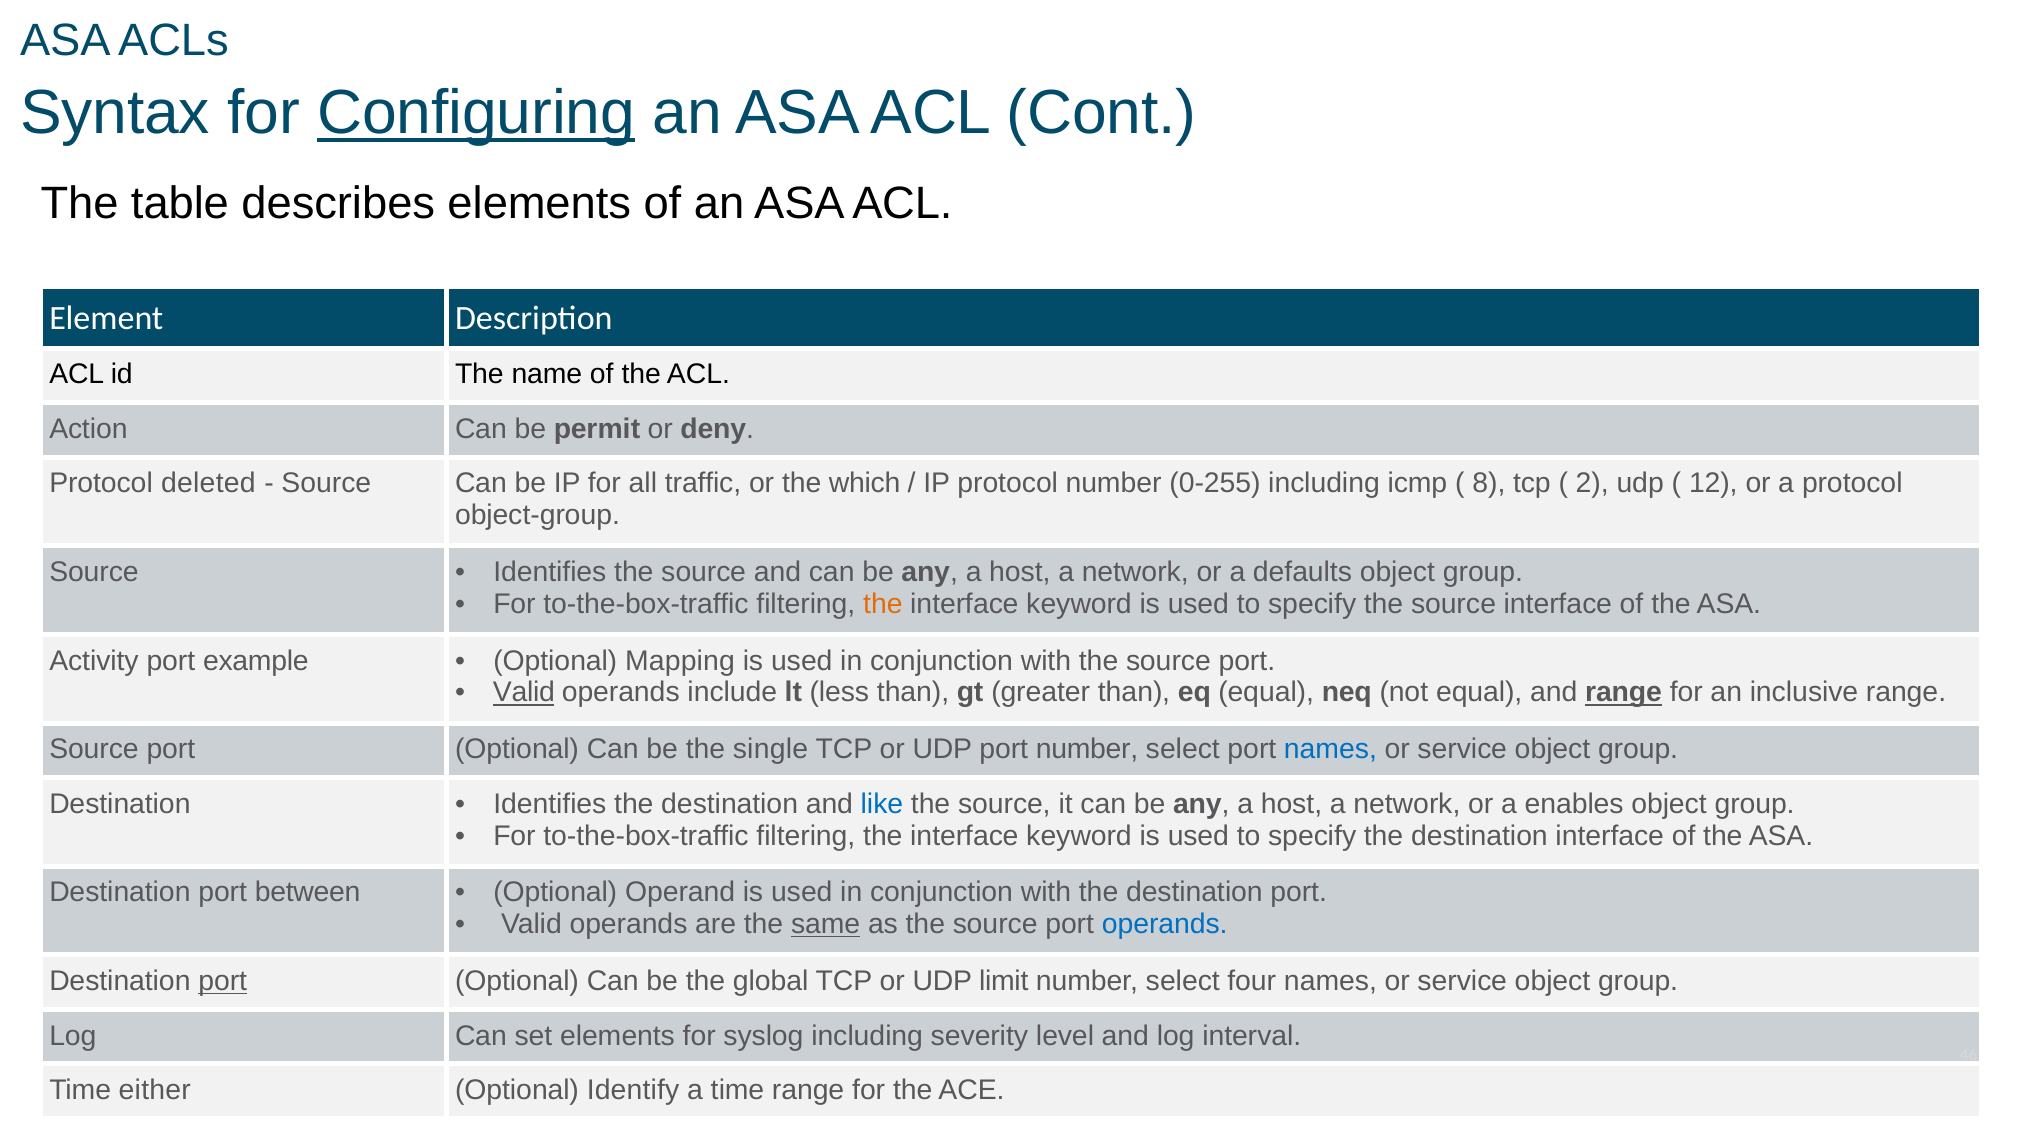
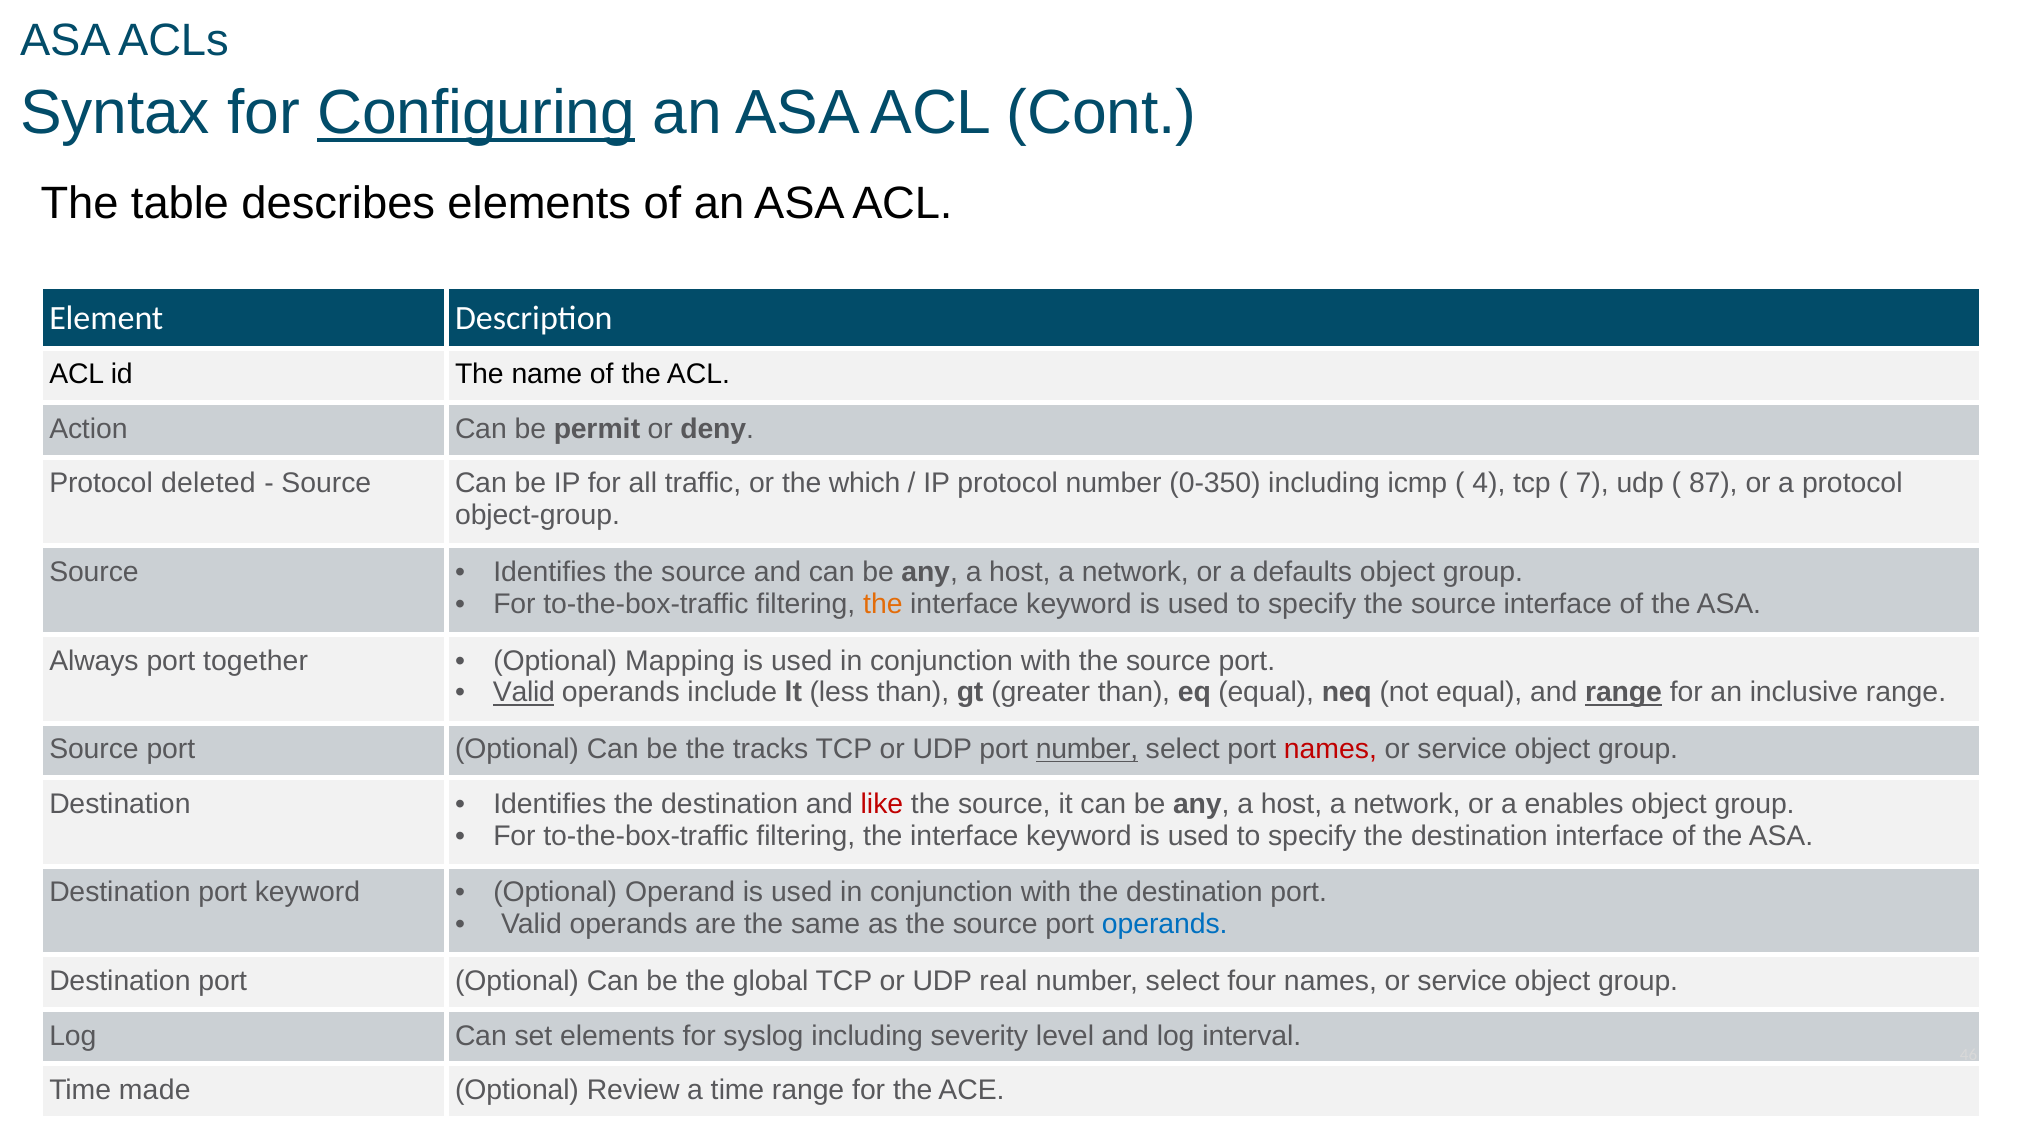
0-255: 0-255 -> 0-350 (1215, 484)
8: 8 -> 4 (1489, 484)
2: 2 -> 7 (1592, 484)
12: 12 -> 87 (1713, 484)
Activity: Activity -> Always (94, 661)
example: example -> together (256, 661)
single: single -> tracks (771, 750)
number underline: none -> present (1087, 750)
names colour: blue -> red (1330, 750)
like colour: blue -> red (882, 804)
port between: between -> keyword (307, 893)
same underline: present -> none (826, 925)
port underline: present -> none (223, 982)
limit: limit -> real (1003, 982)
either: either -> made (155, 1091)
Identify: Identify -> Review (633, 1091)
